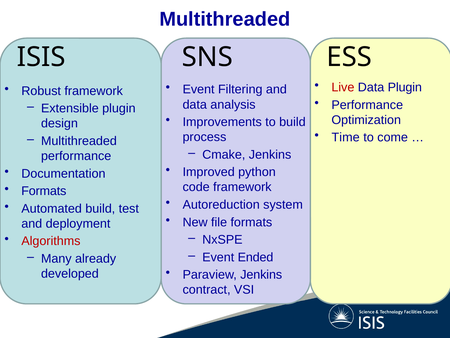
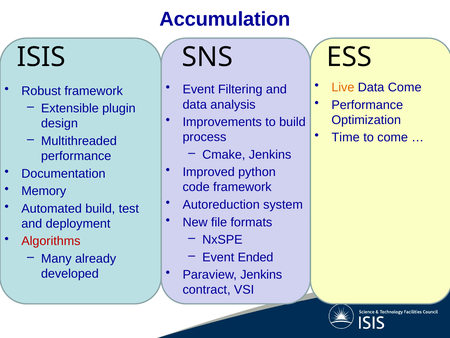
Multithreaded: Multithreaded -> Accumulation (225, 19)
Live colour: red -> orange (343, 87)
Data Plugin: Plugin -> Come (405, 87)
Formats: Formats -> Memory (44, 191)
